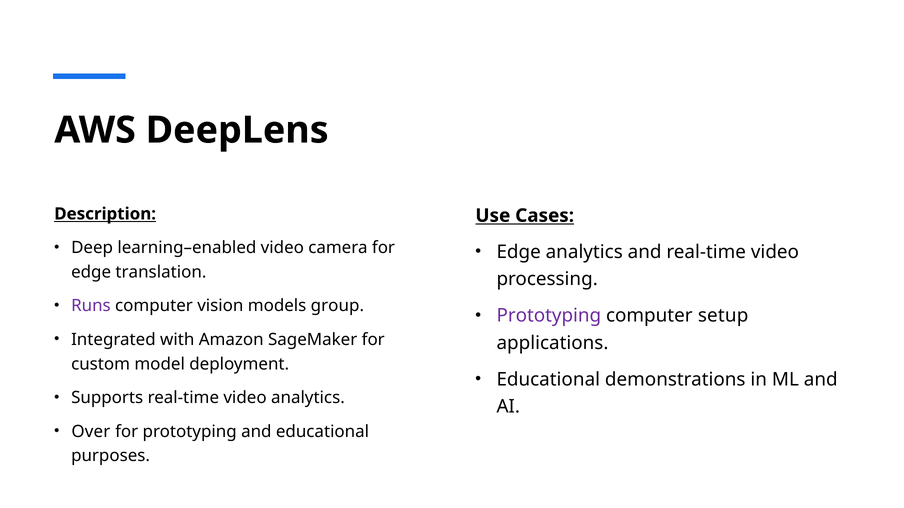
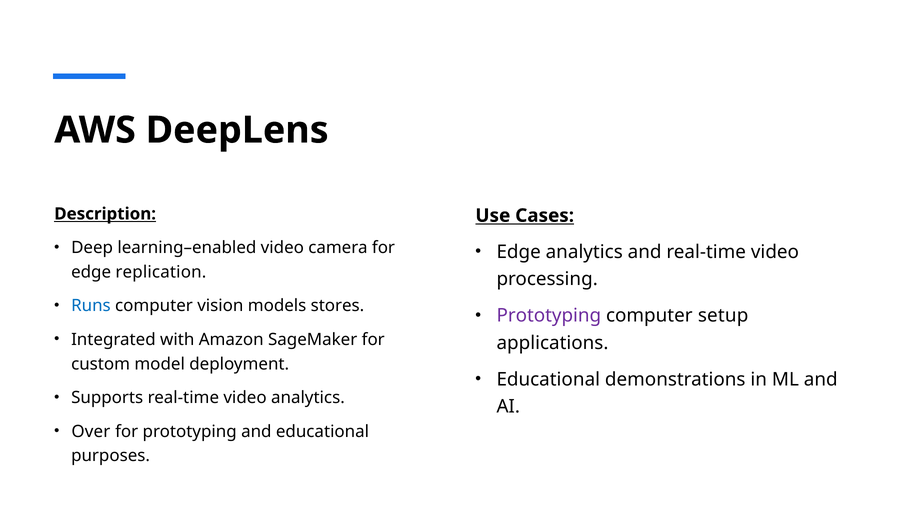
translation: translation -> replication (161, 272)
Runs colour: purple -> blue (91, 306)
group: group -> stores (337, 306)
